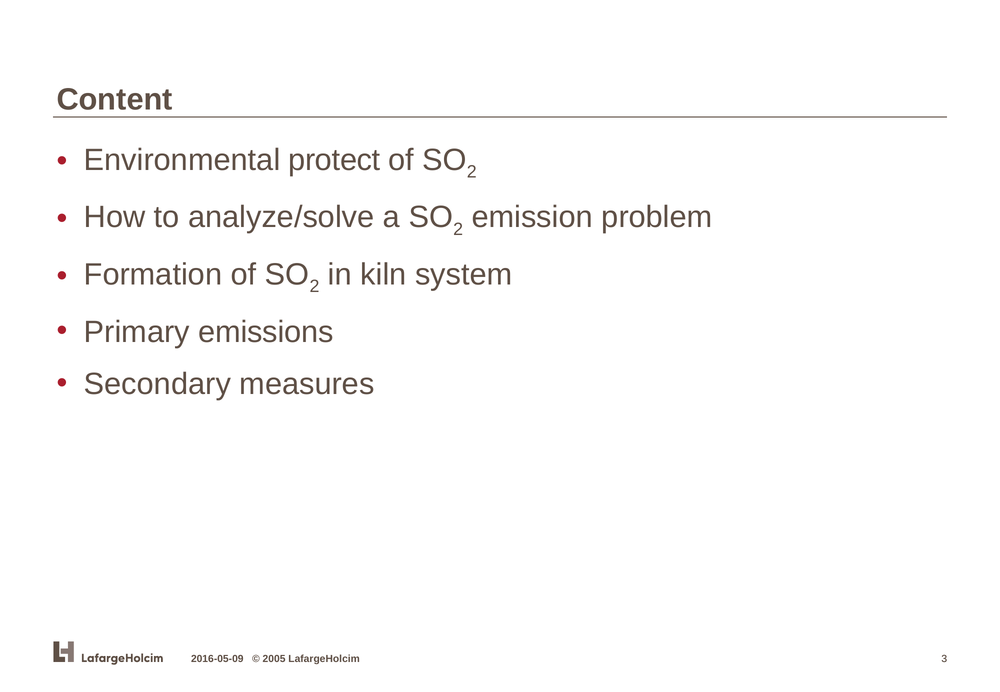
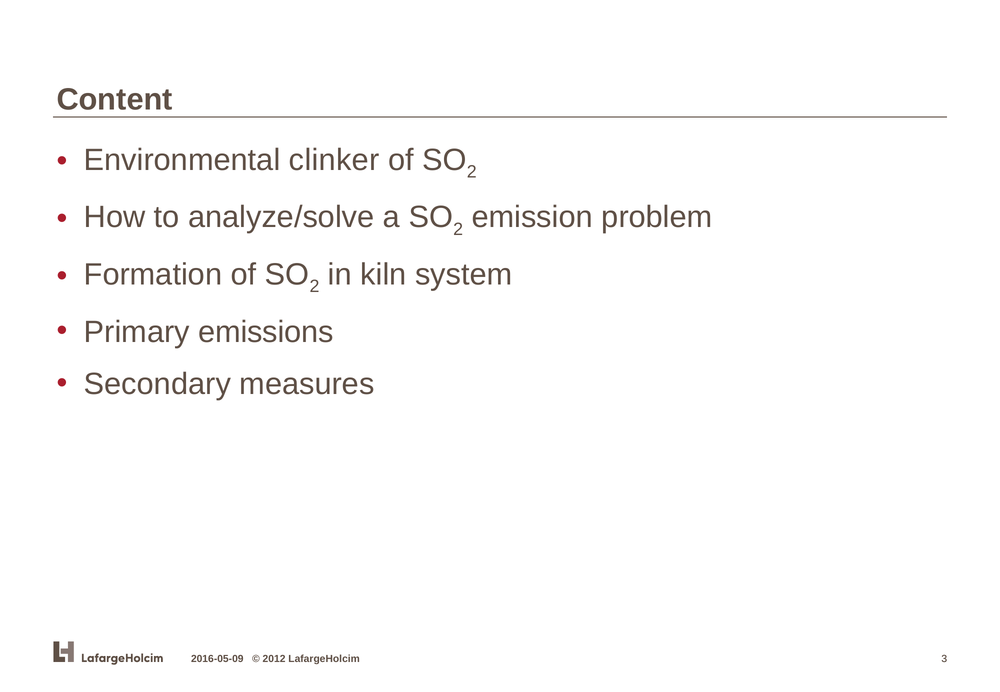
protect: protect -> clinker (334, 160)
2005: 2005 -> 2012 (274, 659)
